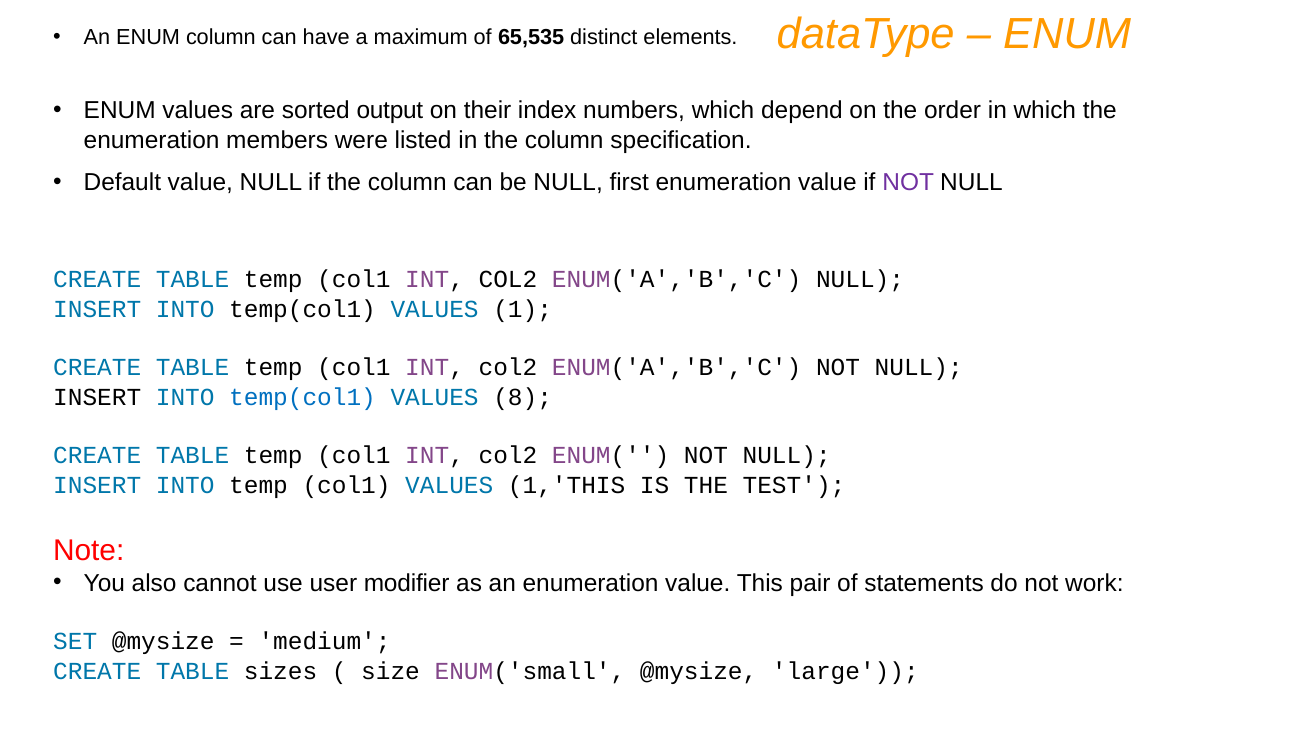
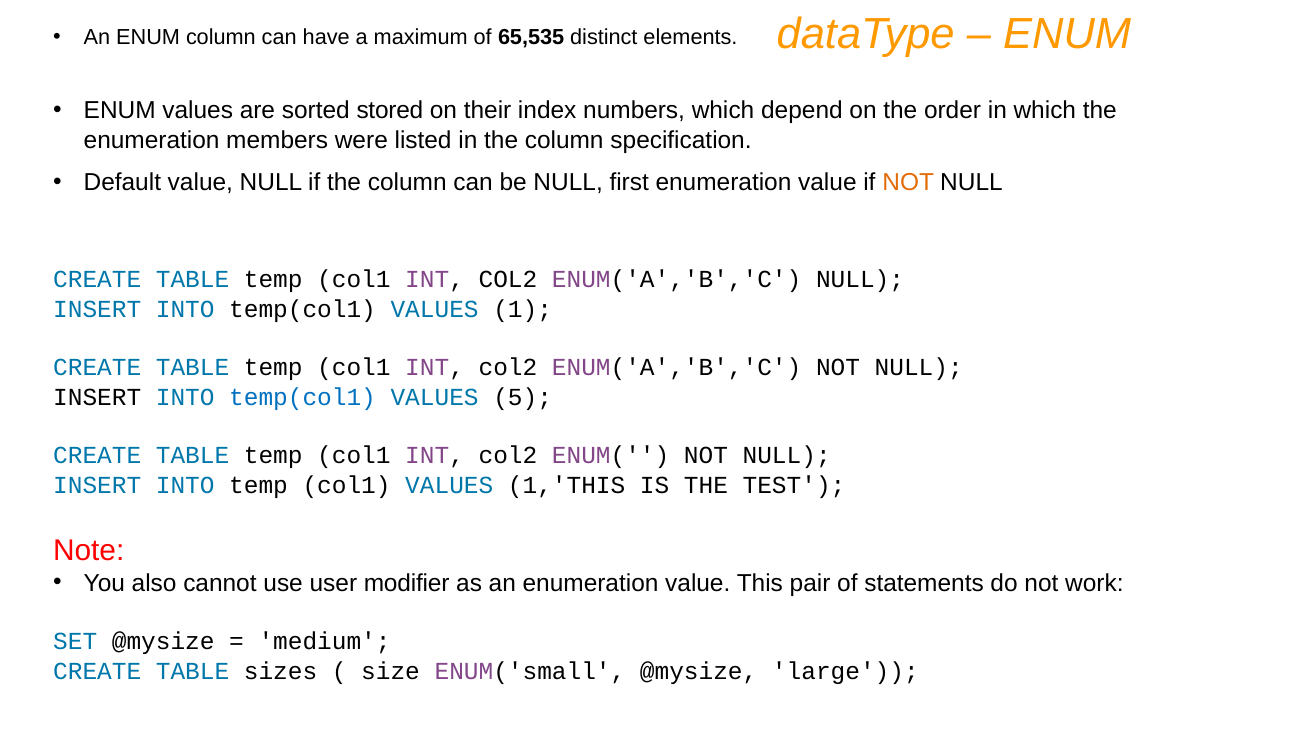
output: output -> stored (390, 111)
NOT colour: purple -> orange (908, 182)
8: 8 -> 5 (523, 397)
